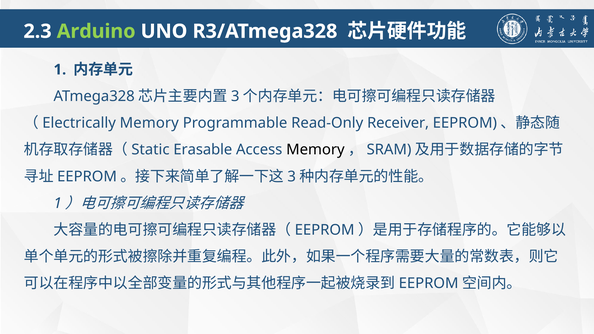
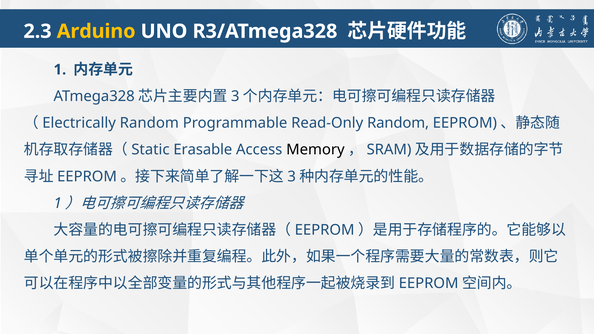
Arduino colour: light green -> yellow (96, 31)
Memory: Memory -> Random (149, 123)
Read-Only Receiver: Receiver -> Random (398, 123)
